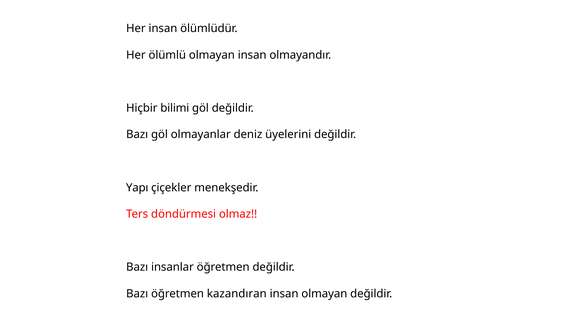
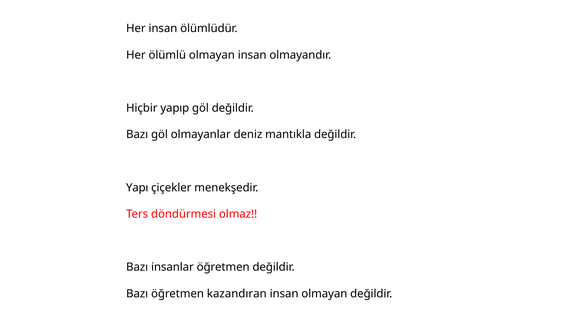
bilimi: bilimi -> yapıp (175, 108)
üyelerini: üyelerini -> mantıkla (288, 134)
